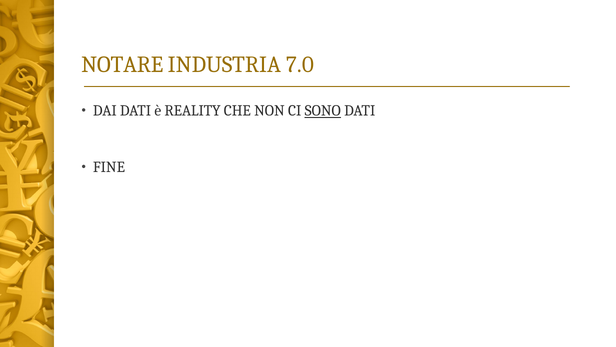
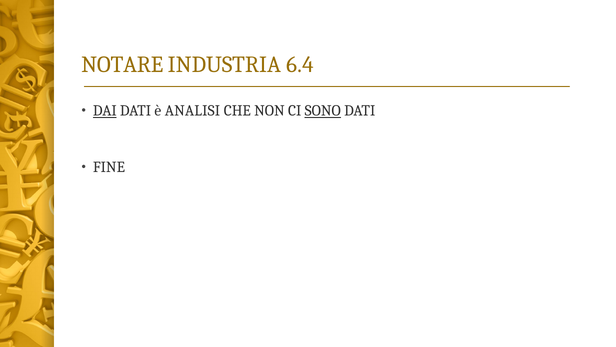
7.0: 7.0 -> 6.4 (300, 64)
DAI underline: none -> present (105, 111)
REALITY: REALITY -> ANALISI (192, 111)
